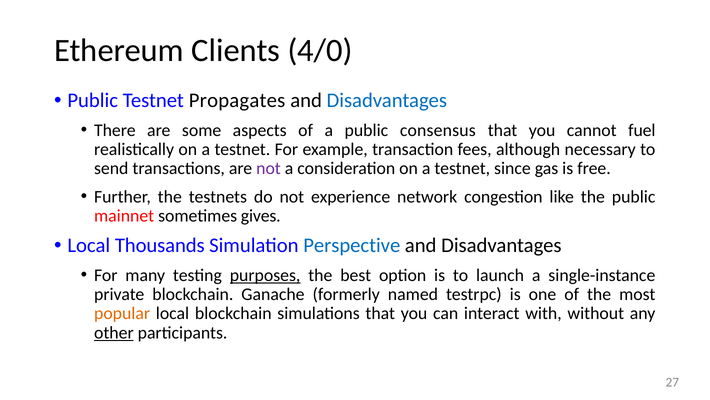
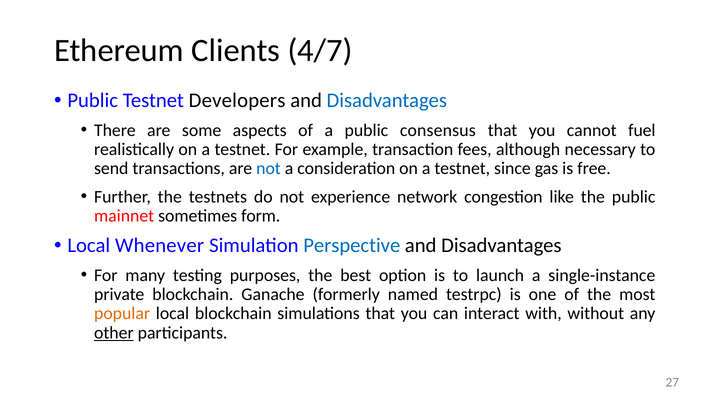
4/0: 4/0 -> 4/7 (320, 51)
Propagates: Propagates -> Developers (237, 100)
not colour: purple -> blue (268, 168)
gives: gives -> form (261, 216)
Thousands: Thousands -> Whenever (160, 245)
purposes underline: present -> none (265, 275)
